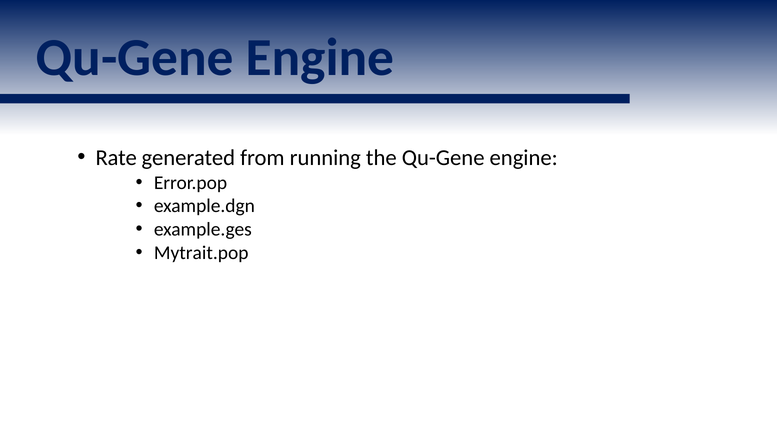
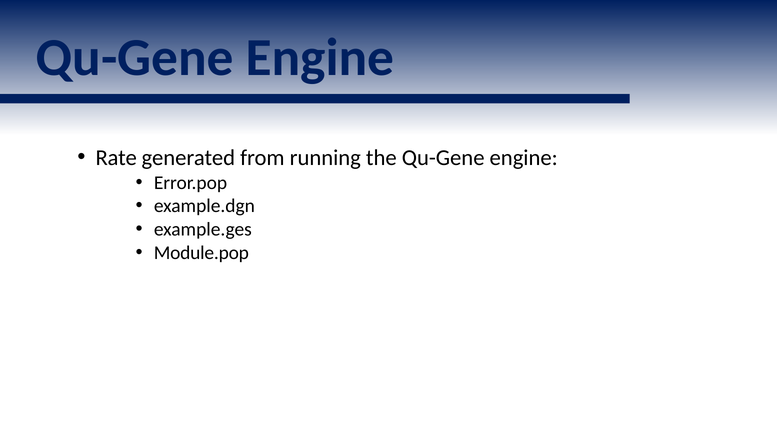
Mytrait.pop: Mytrait.pop -> Module.pop (201, 253)
